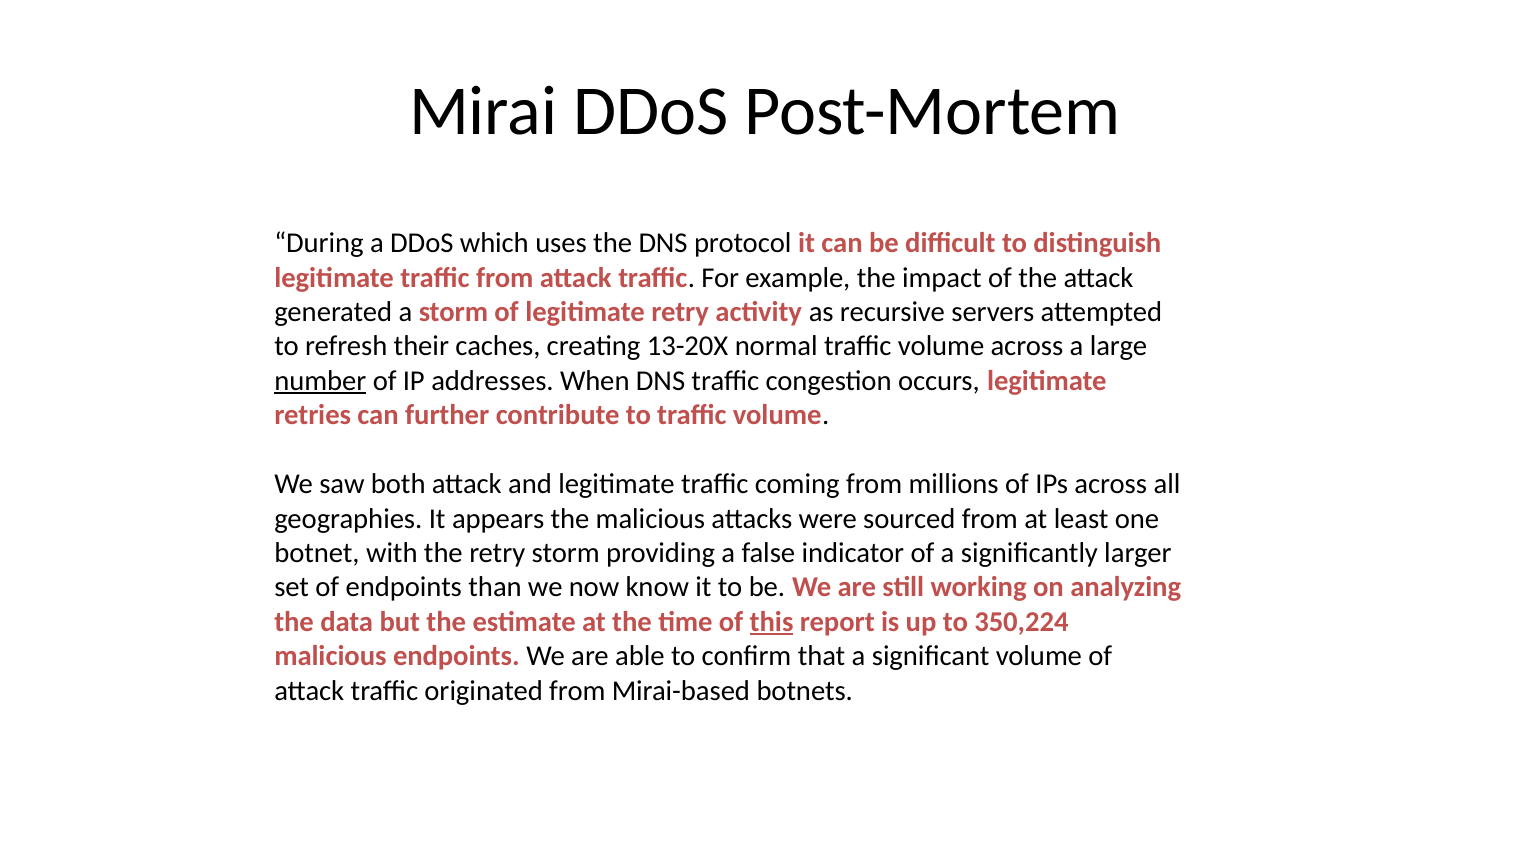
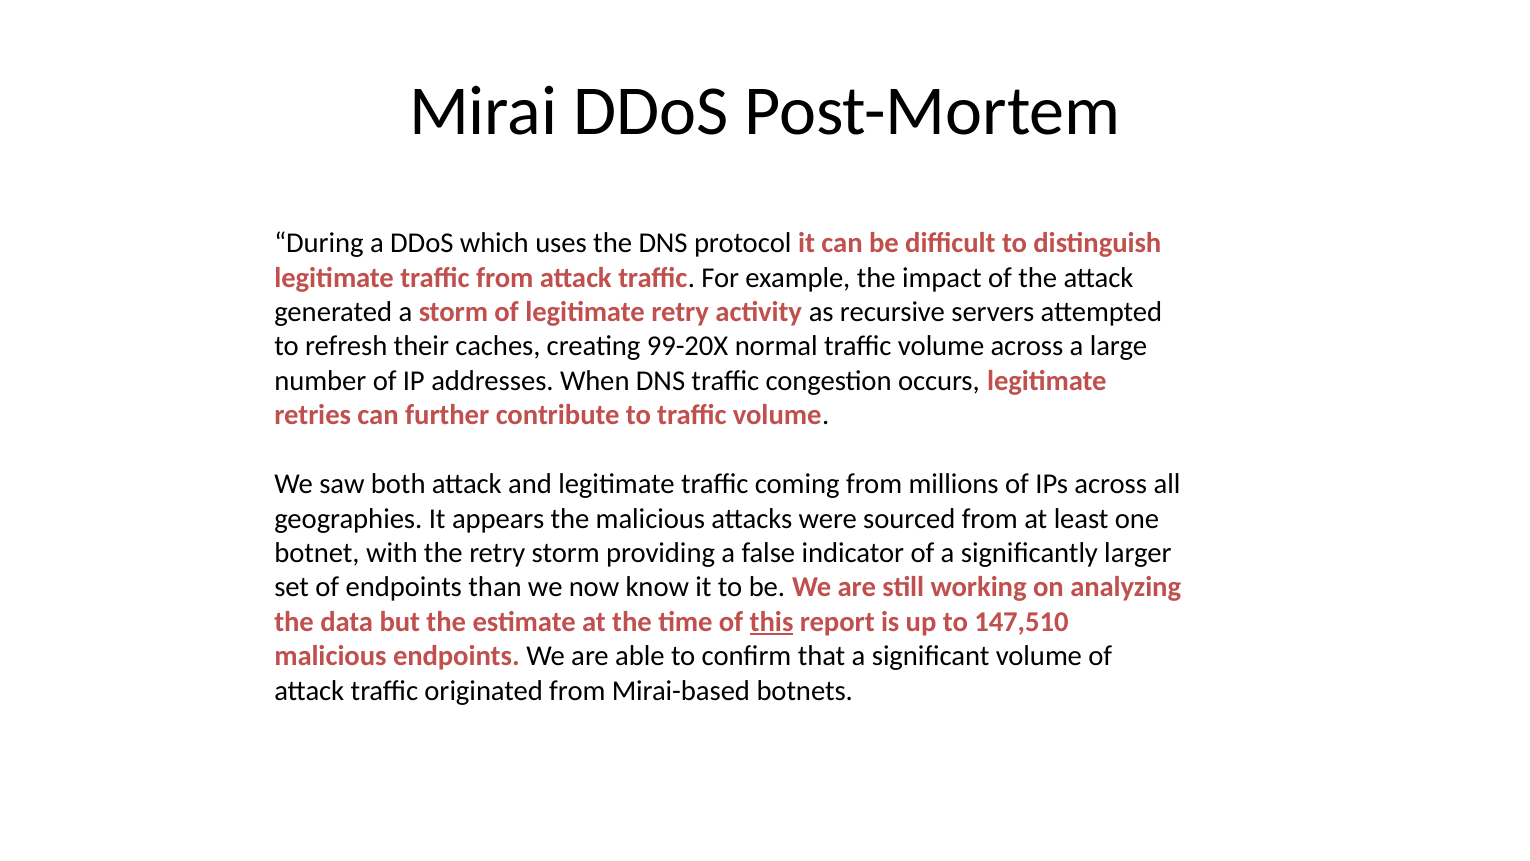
13-20X: 13-20X -> 99-20X (688, 346)
number underline: present -> none (320, 381)
350,224: 350,224 -> 147,510 (1021, 622)
